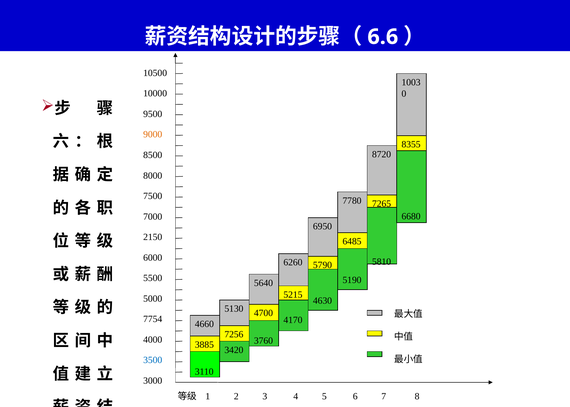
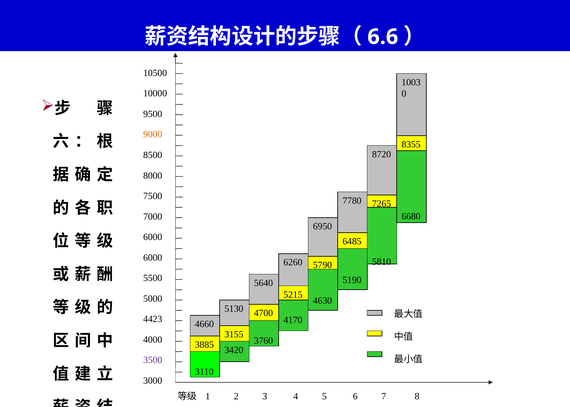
2150: 2150 -> 6000 (153, 237)
7754: 7754 -> 4423 (153, 319)
7256: 7256 -> 3155 (234, 335)
3500 colour: blue -> purple (153, 360)
